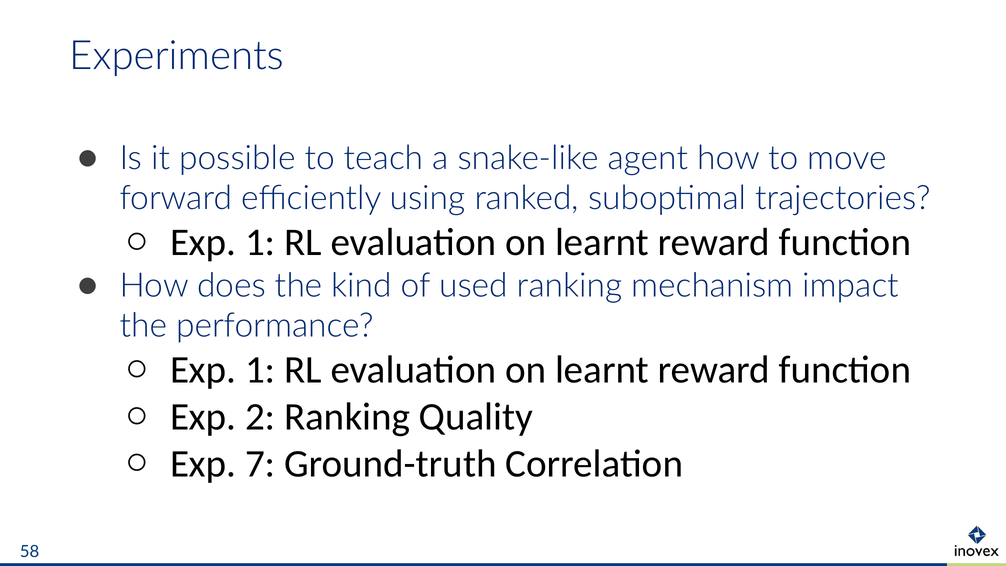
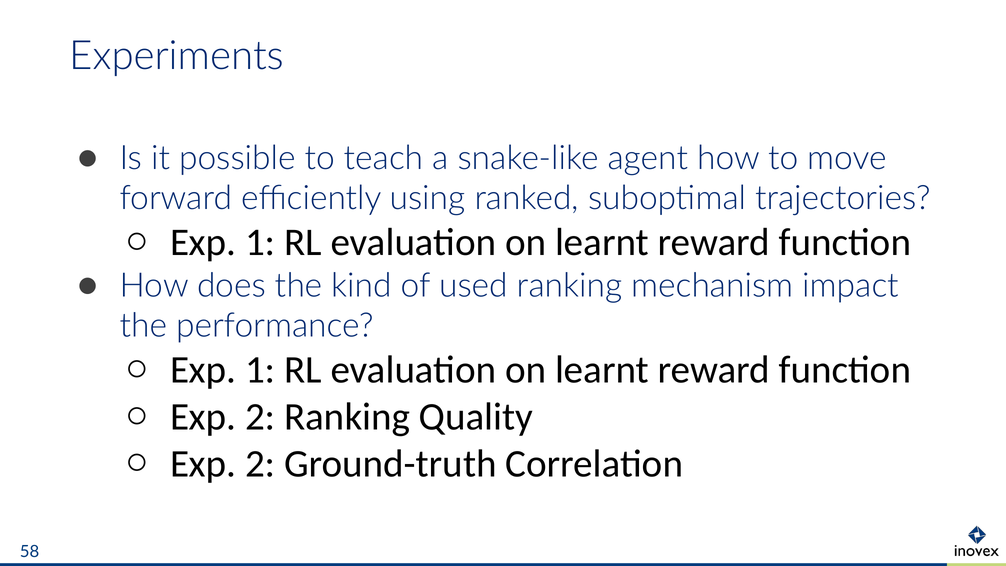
7: 7 -> 2 (260, 464)
